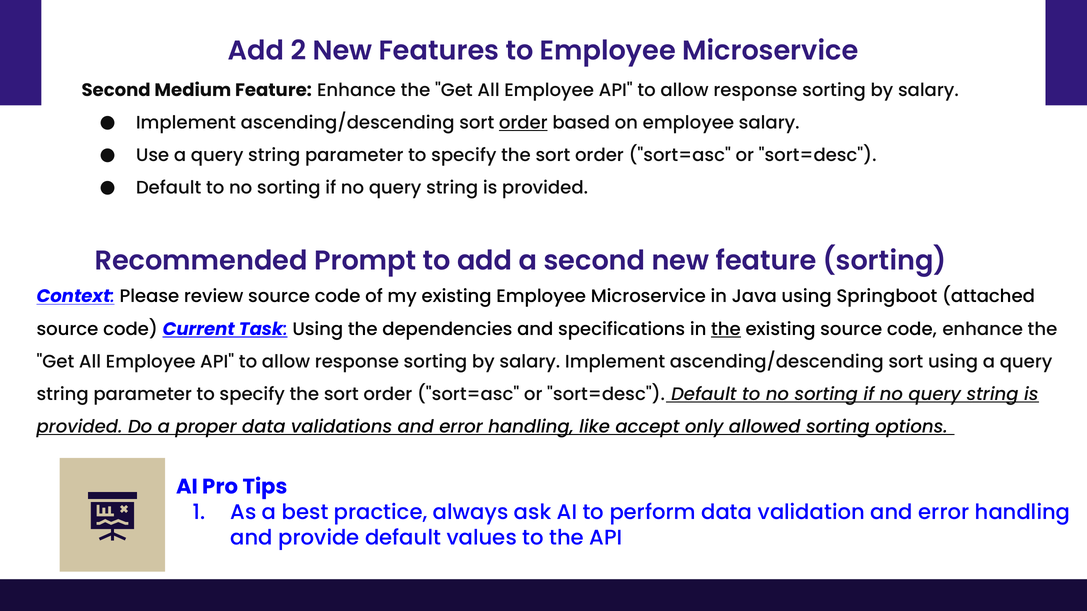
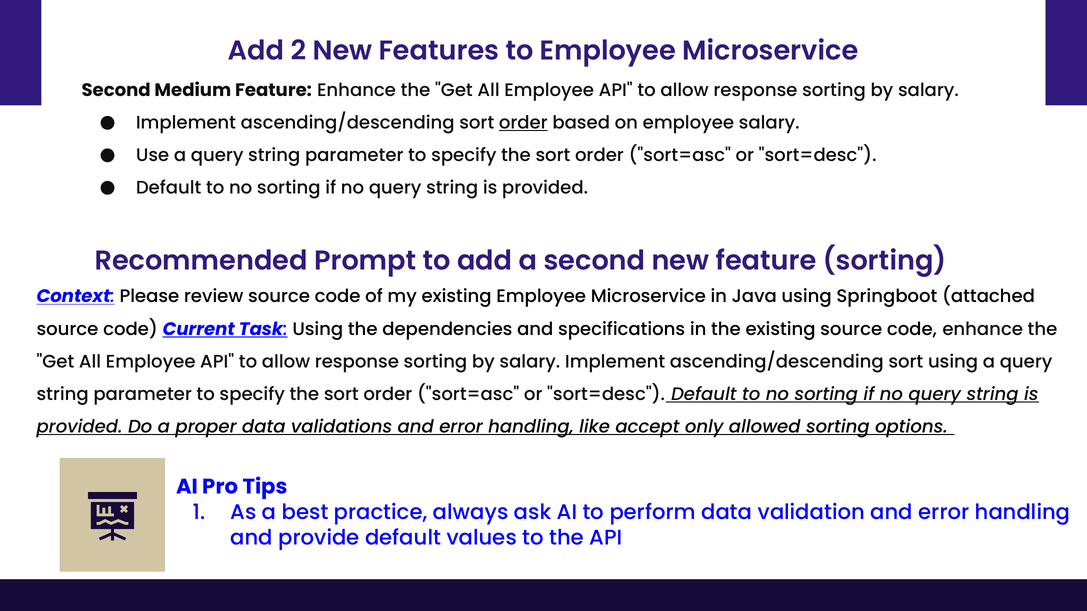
the underline: present -> none (726, 329)
